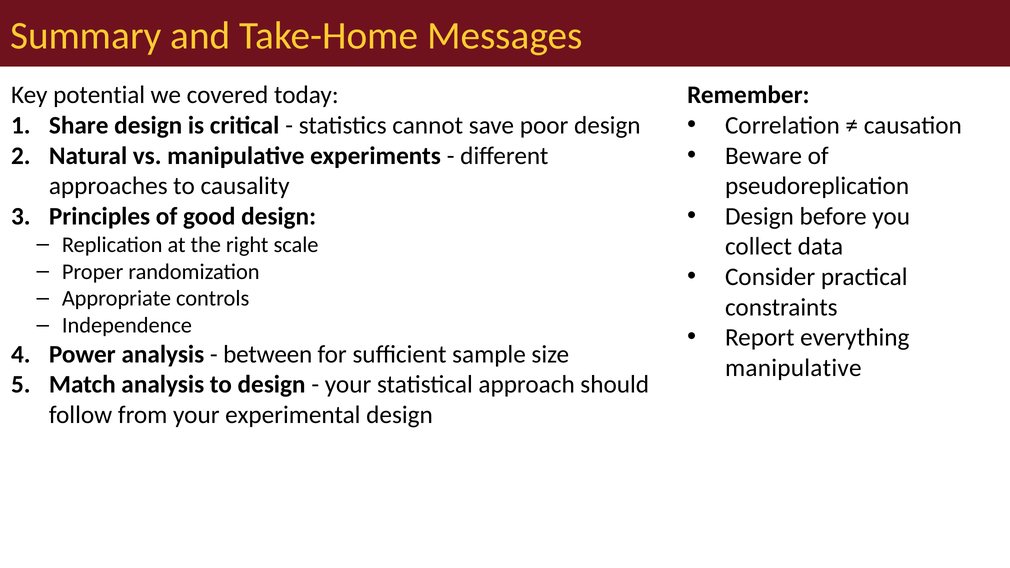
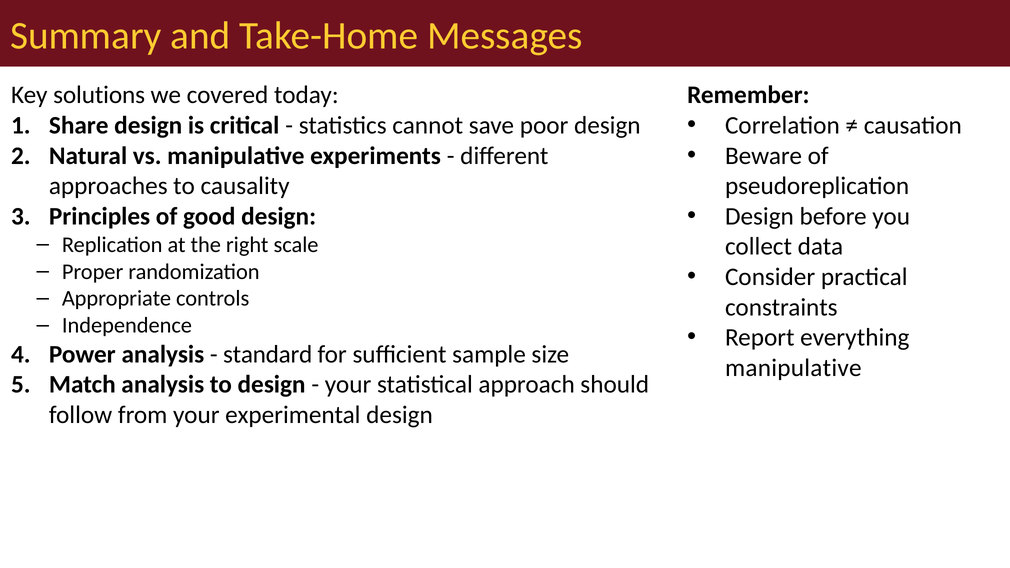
potential: potential -> solutions (99, 95)
between: between -> standard (268, 354)
